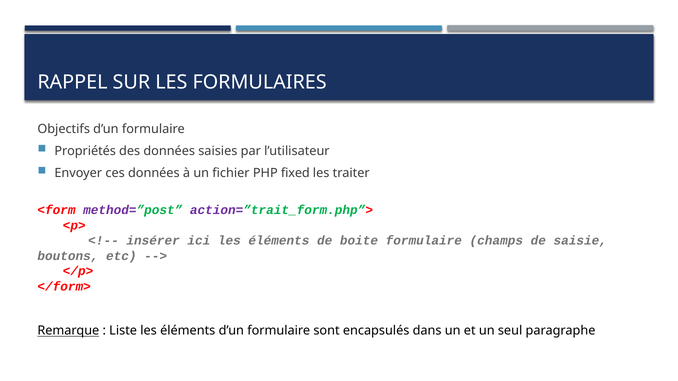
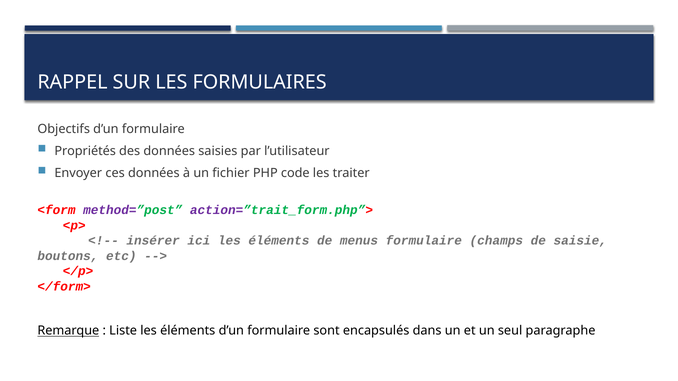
fixed: fixed -> code (295, 173)
boite: boite -> menus (359, 241)
